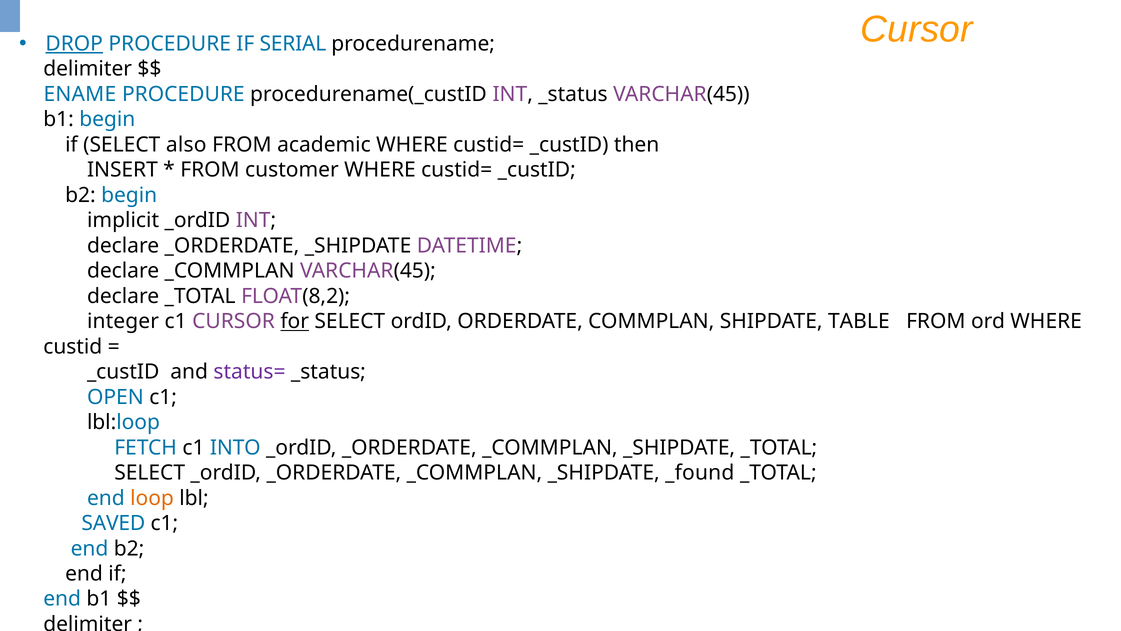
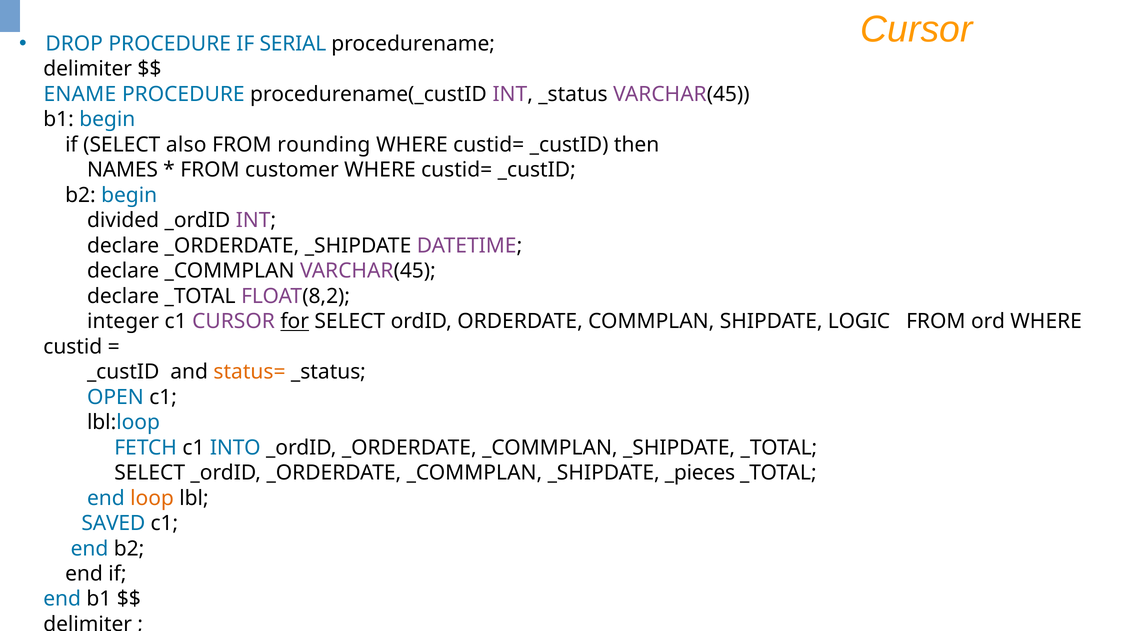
DROP underline: present -> none (74, 44)
academic: academic -> rounding (324, 145)
INSERT: INSERT -> NAMES (122, 170)
implicit: implicit -> divided (123, 220)
TABLE: TABLE -> LOGIC (859, 321)
status= colour: purple -> orange (249, 372)
_found: _found -> _pieces (700, 473)
